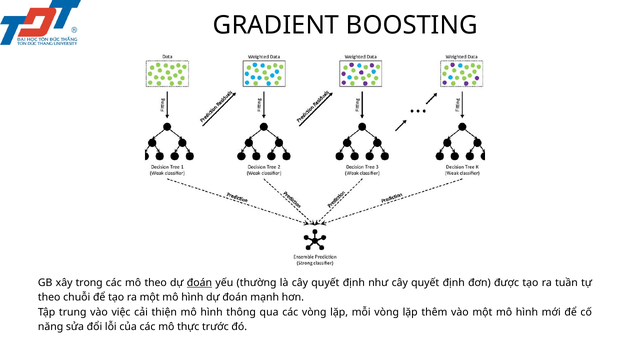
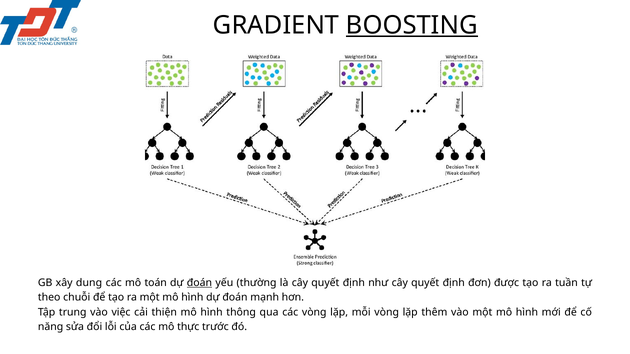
BOOSTING underline: none -> present (412, 25)
trong: trong -> dụng (89, 283)
mô theo: theo -> toán (156, 283)
